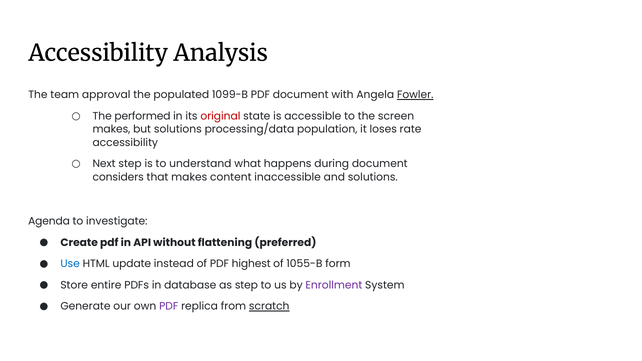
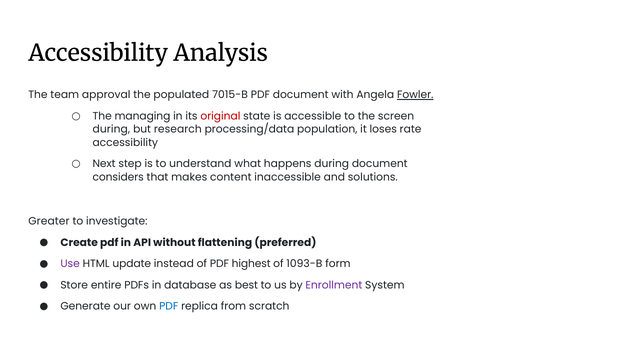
1099-B: 1099-B -> 7015-B (230, 95)
performed: performed -> managing (142, 116)
makes: makes -> during (111, 129)
but solutions: solutions -> research (178, 129)
Agenda: Agenda -> Greater (49, 221)
Use colour: blue -> purple (70, 264)
1055-B: 1055-B -> 1093-B (304, 264)
as step: step -> best (246, 285)
PDF colour: purple -> blue (169, 306)
scratch underline: present -> none (269, 306)
